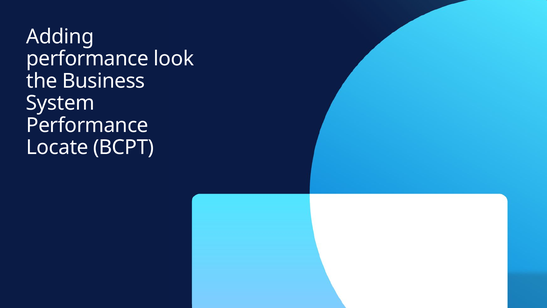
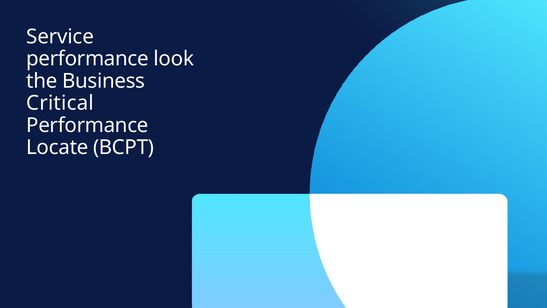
Adding: Adding -> Service (60, 37)
System: System -> Critical (60, 103)
